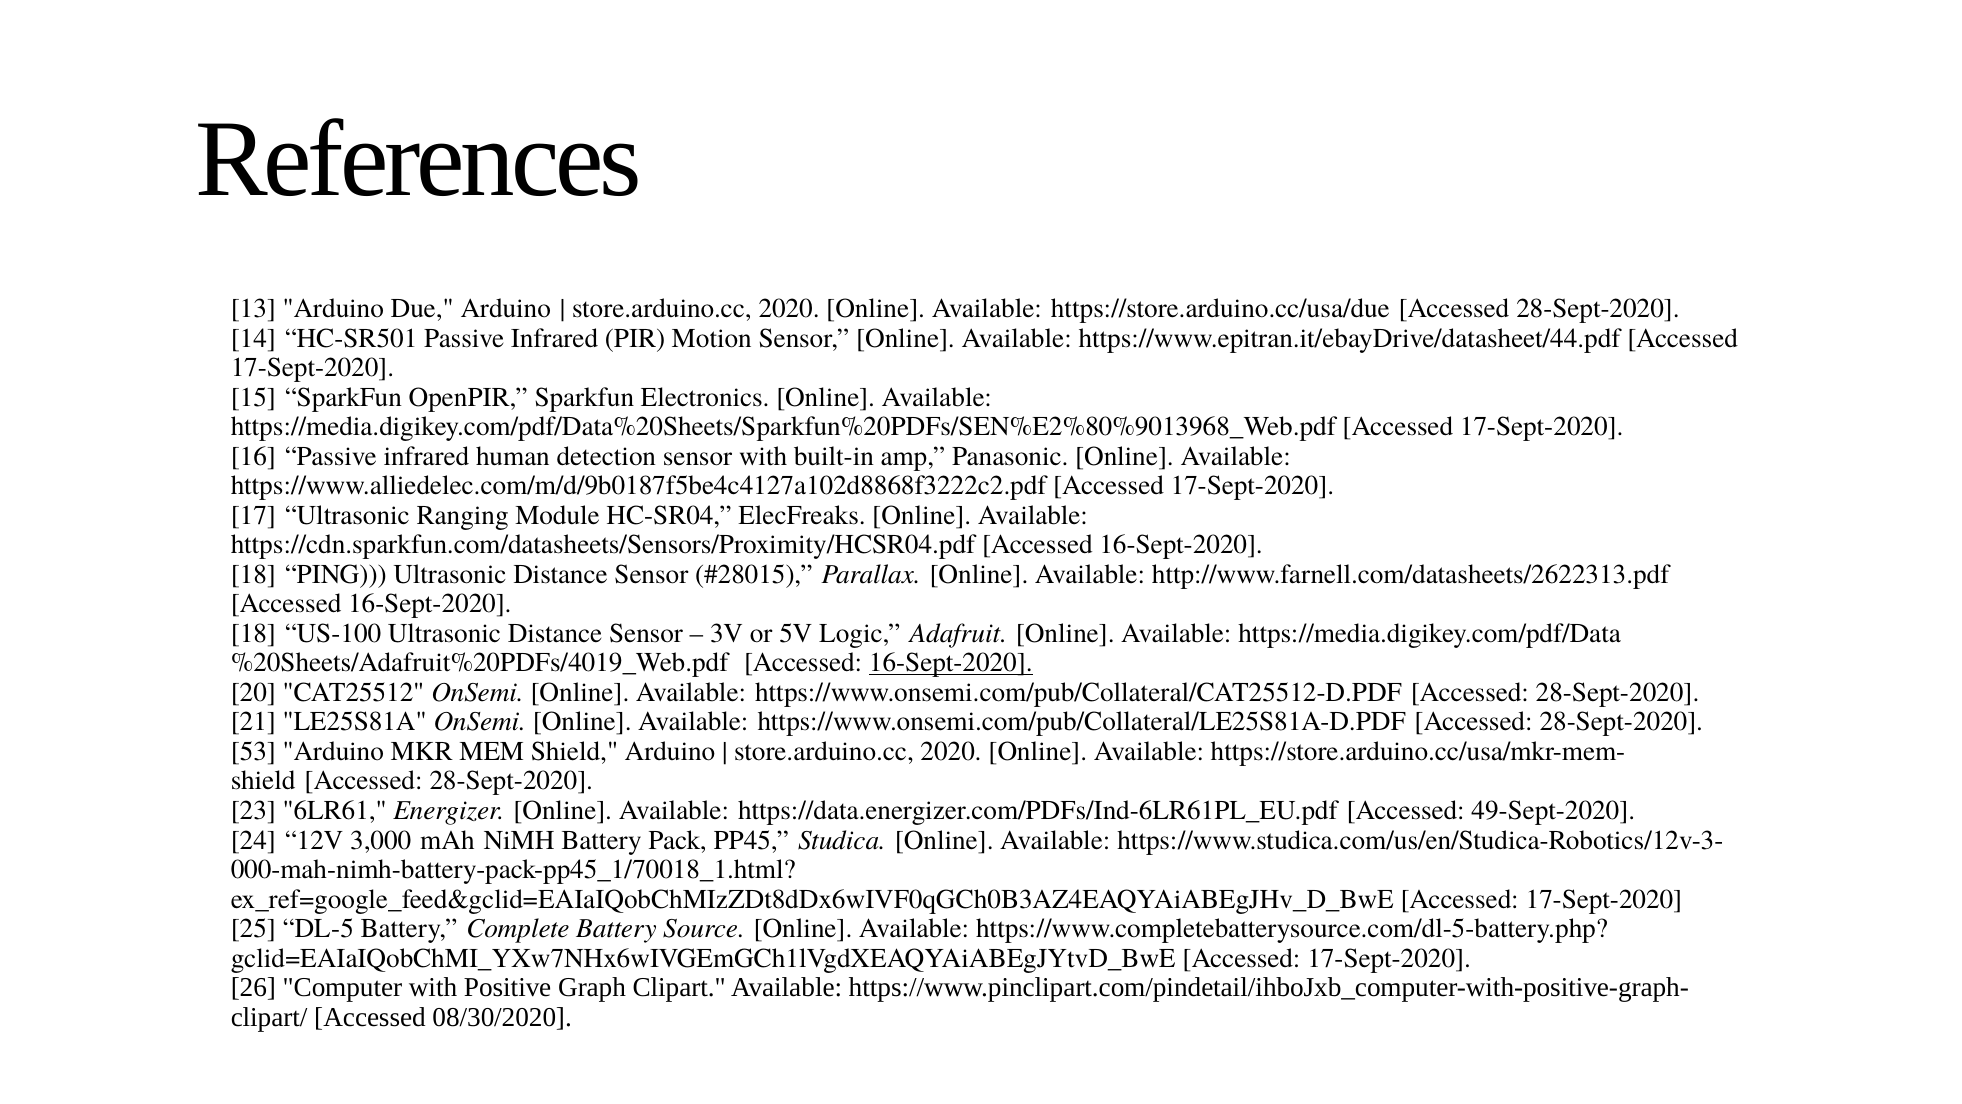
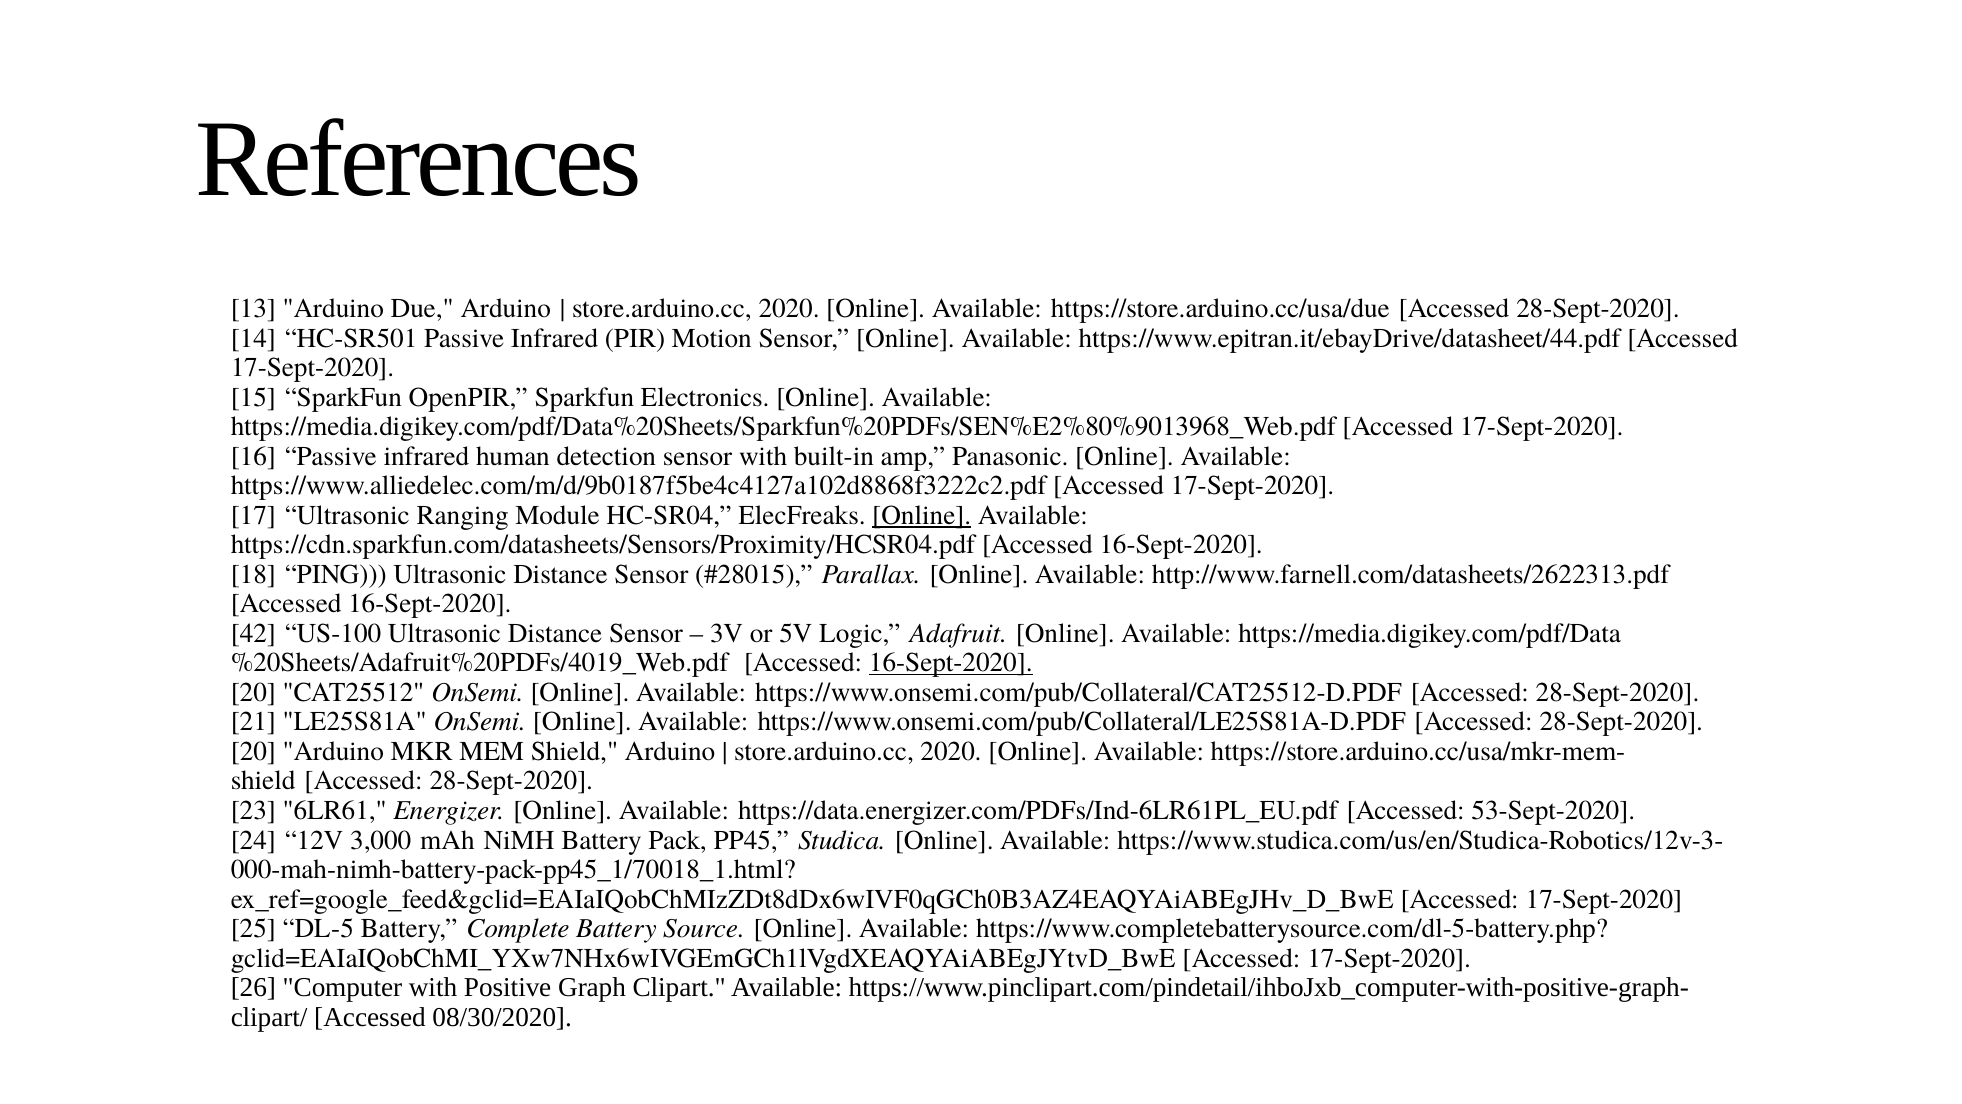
Online underline: none -> present (922, 515)
18: 18 -> 42 (253, 633)
53: 53 -> 20 (253, 751)
49-Sept-2020: 49-Sept-2020 -> 53-Sept-2020 (1553, 810)
